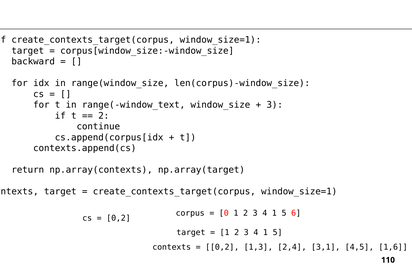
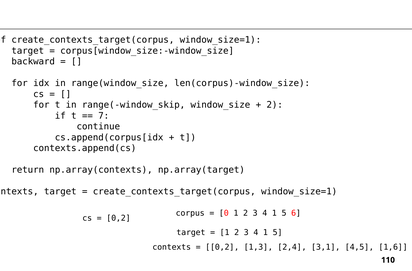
range(-window_text: range(-window_text -> range(-window_skip (134, 105)
3: 3 -> 2 (275, 105)
2: 2 -> 7 (104, 116)
